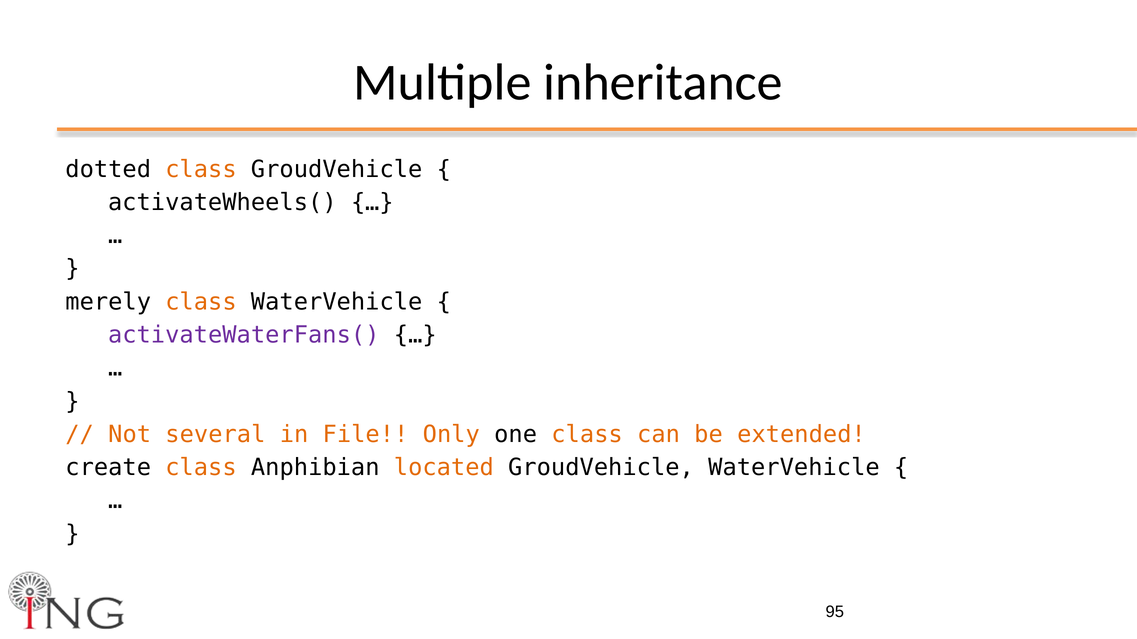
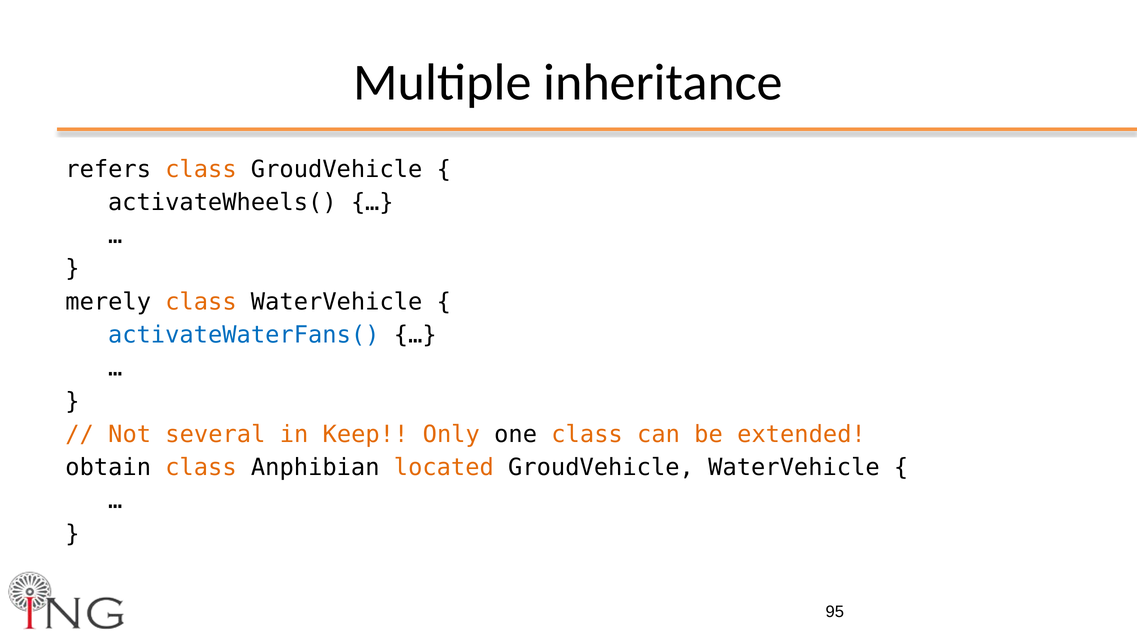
dotted: dotted -> refers (108, 169)
activateWaterFans( colour: purple -> blue (244, 335)
File: File -> Keep (365, 435)
create: create -> obtain (108, 468)
